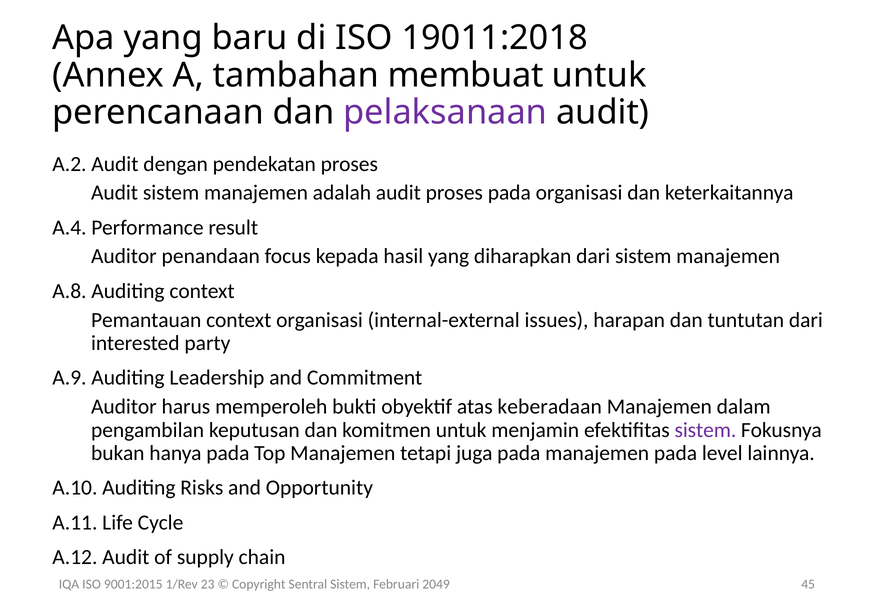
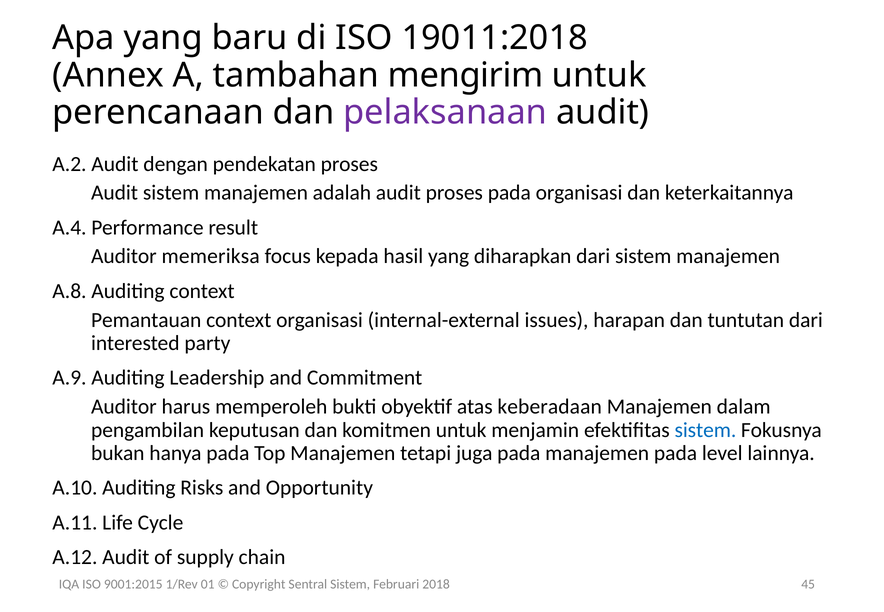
membuat: membuat -> mengirim (466, 75)
penandaan: penandaan -> memeriksa (211, 256)
sistem colour: purple -> blue (705, 430)
23: 23 -> 01 (208, 584)
2049: 2049 -> 2018 (436, 584)
